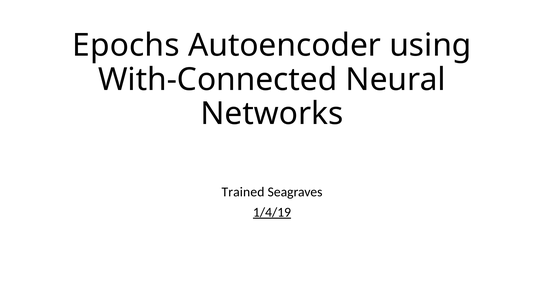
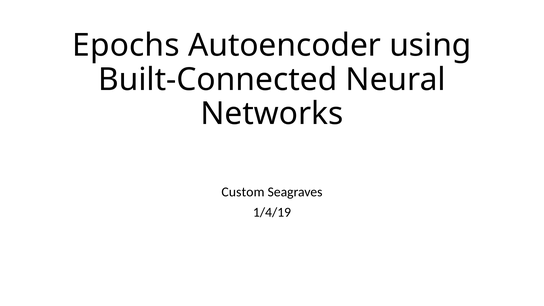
With-Connected: With-Connected -> Built-Connected (218, 80)
Trained: Trained -> Custom (243, 192)
1/4/19 underline: present -> none (272, 212)
